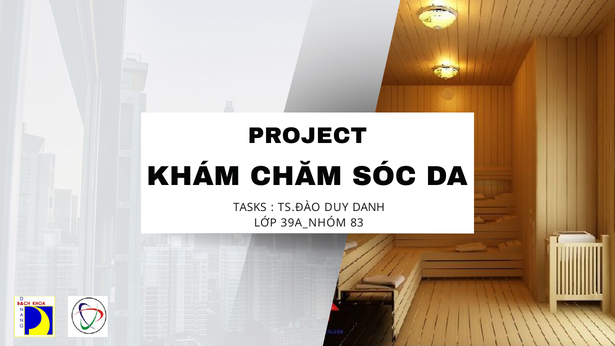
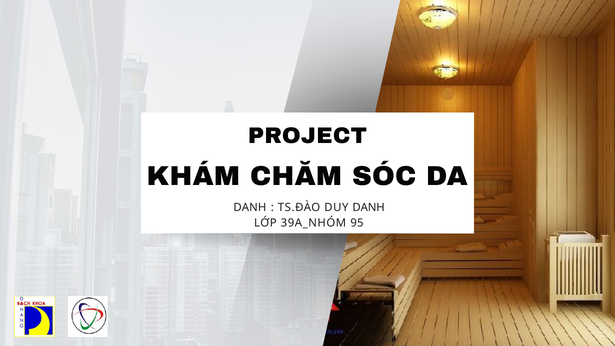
TASKS: TASKS -> DANH (250, 208)
83: 83 -> 95 (357, 223)
